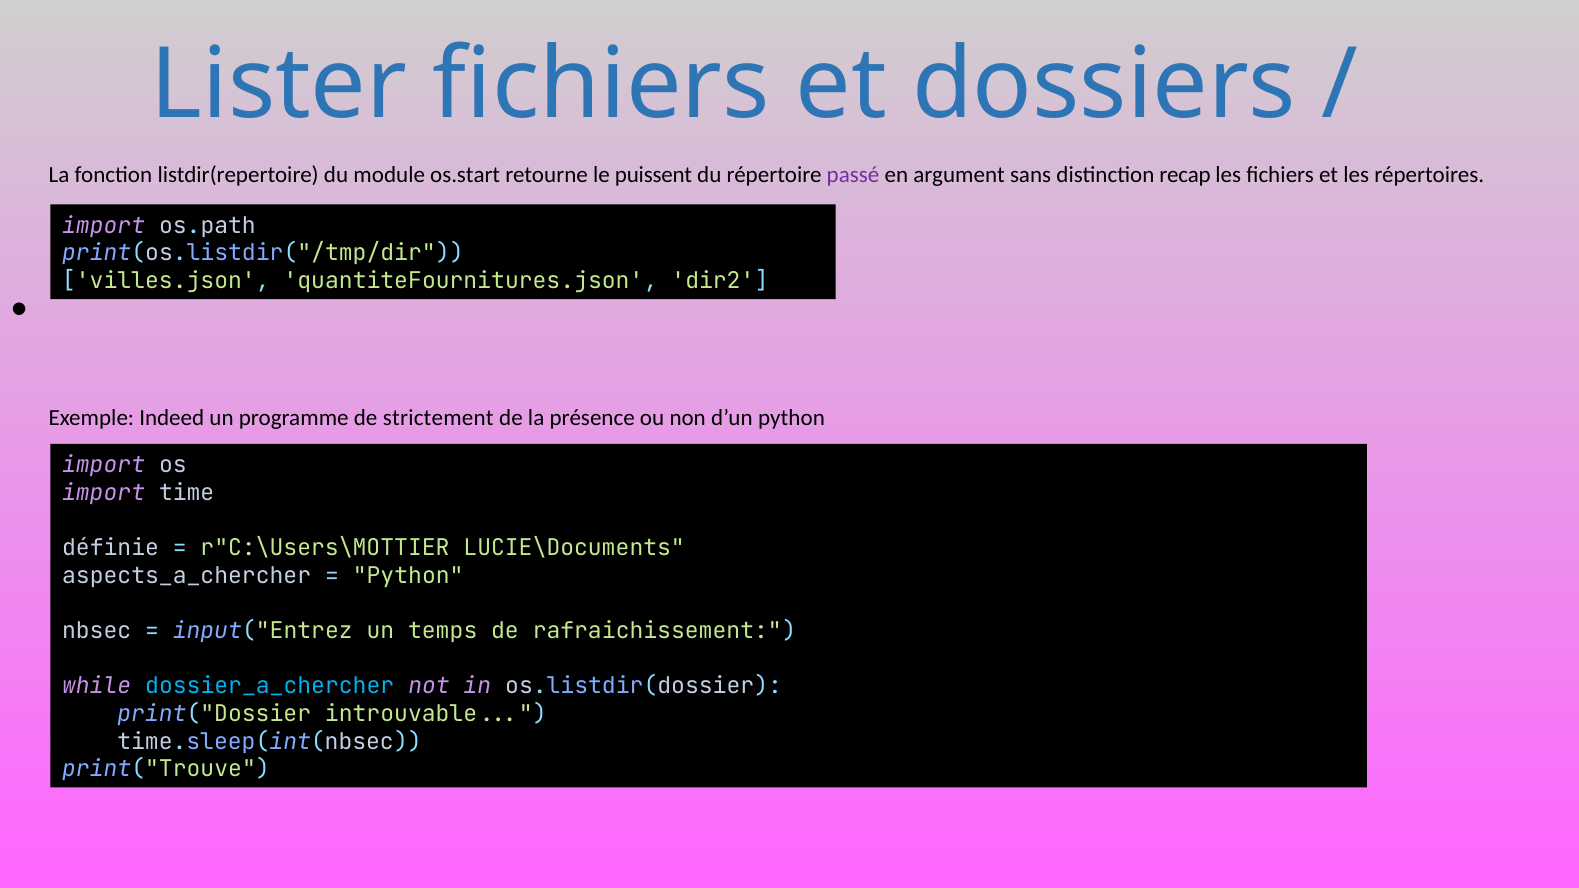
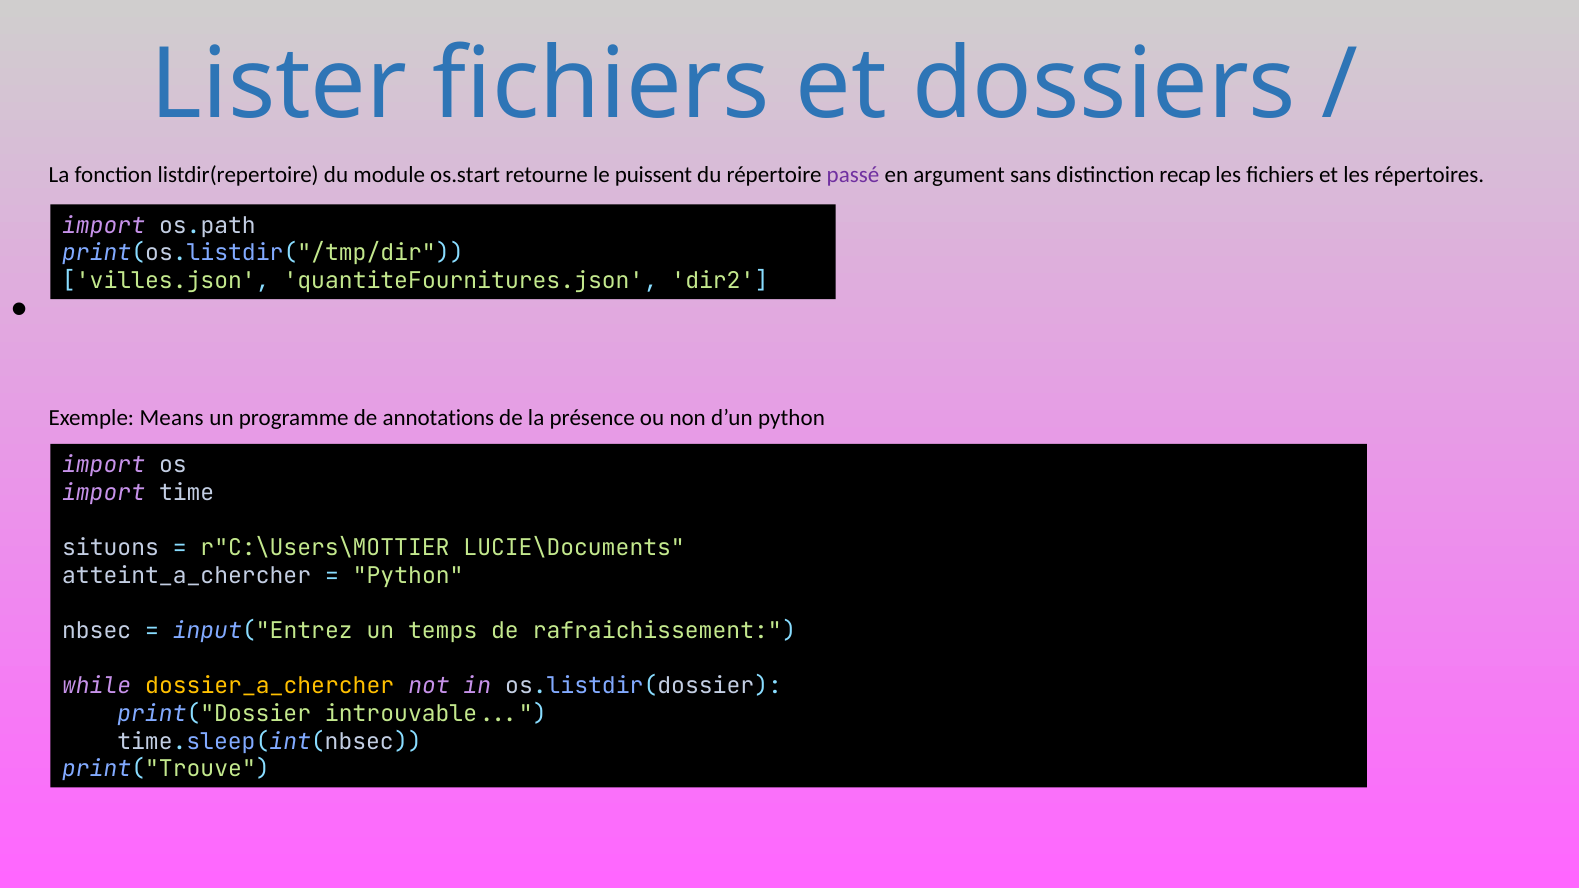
Indeed: Indeed -> Means (172, 418)
strictement: strictement -> annotations (438, 418)
définie: définie -> situons (111, 548)
aspects_a_chercher: aspects_a_chercher -> atteint_a_chercher (187, 576)
dossier_a_chercher colour: light blue -> yellow (270, 686)
